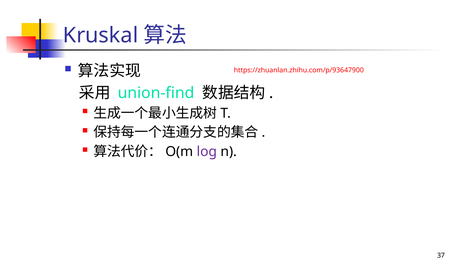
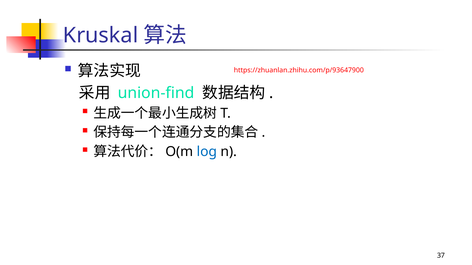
log colour: purple -> blue (207, 152)
